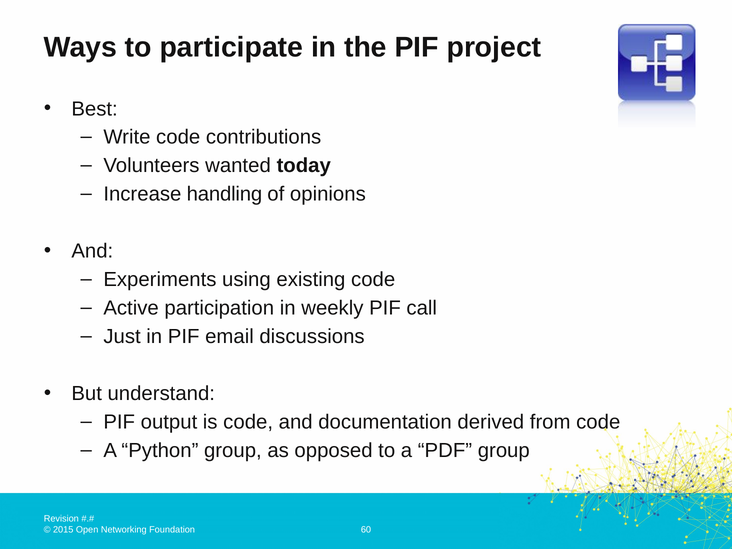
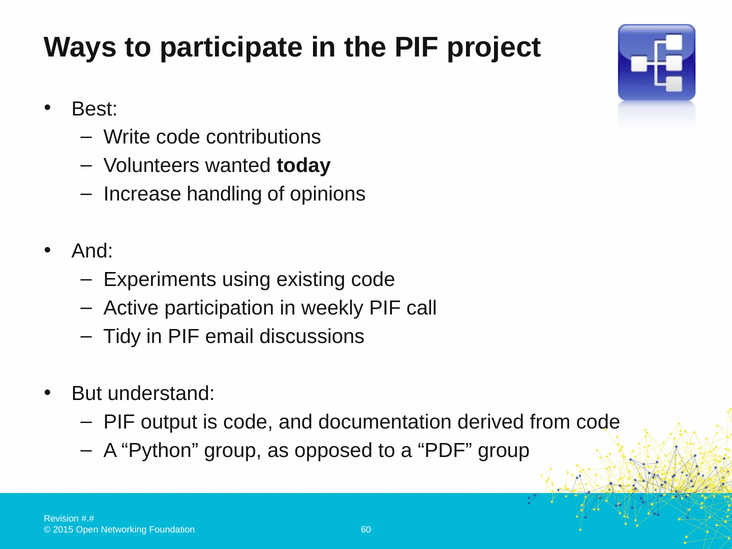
Just: Just -> Tidy (122, 337)
